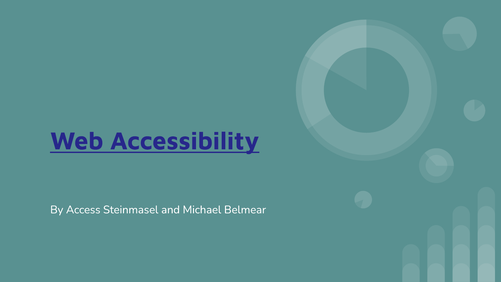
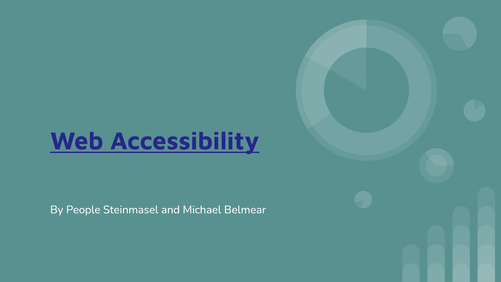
Access: Access -> People (83, 210)
